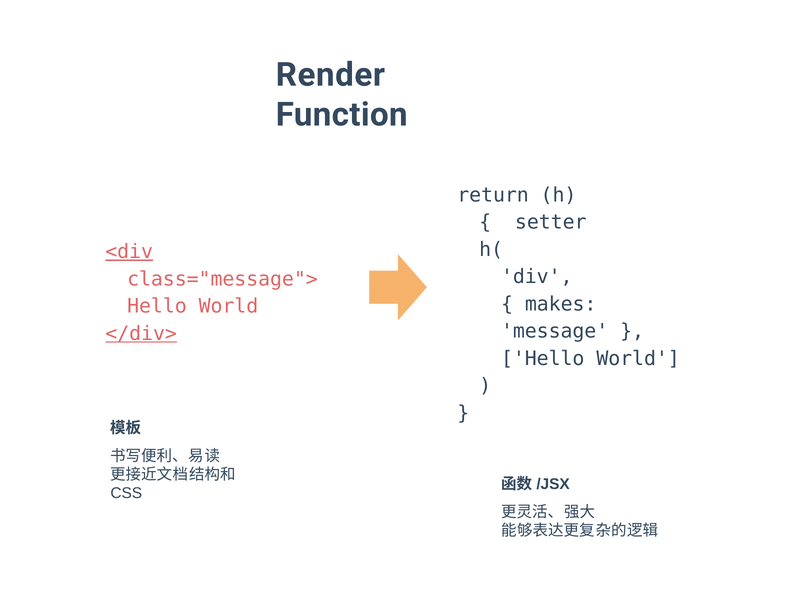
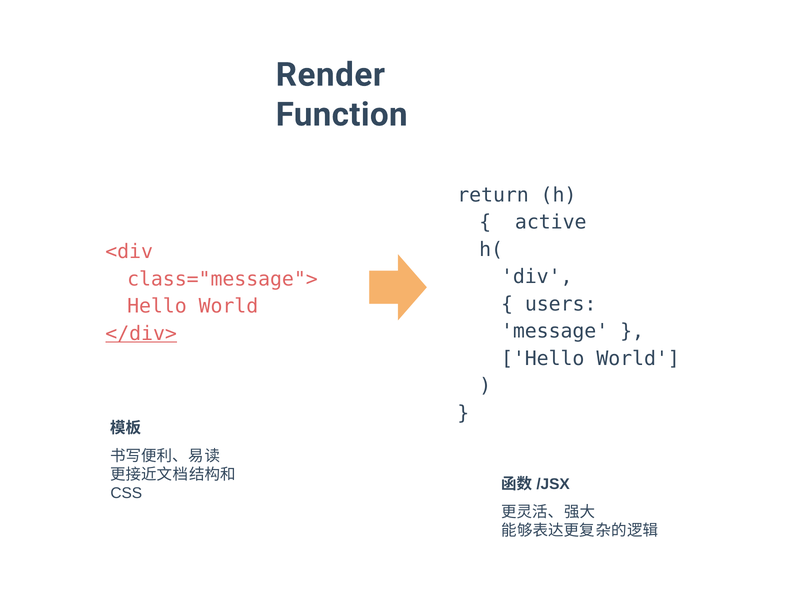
setter: setter -> active (551, 222)
<div underline: present -> none (129, 252)
makes: makes -> users (561, 304)
